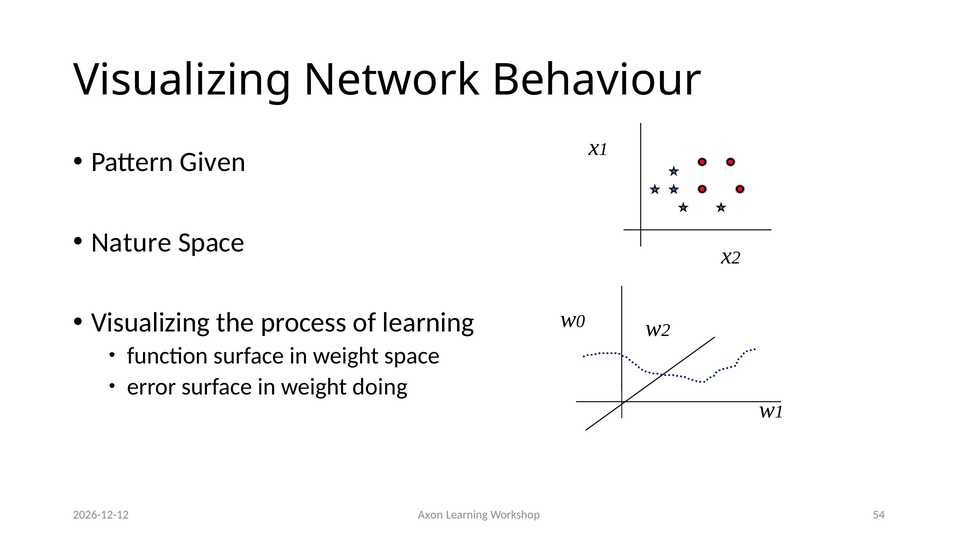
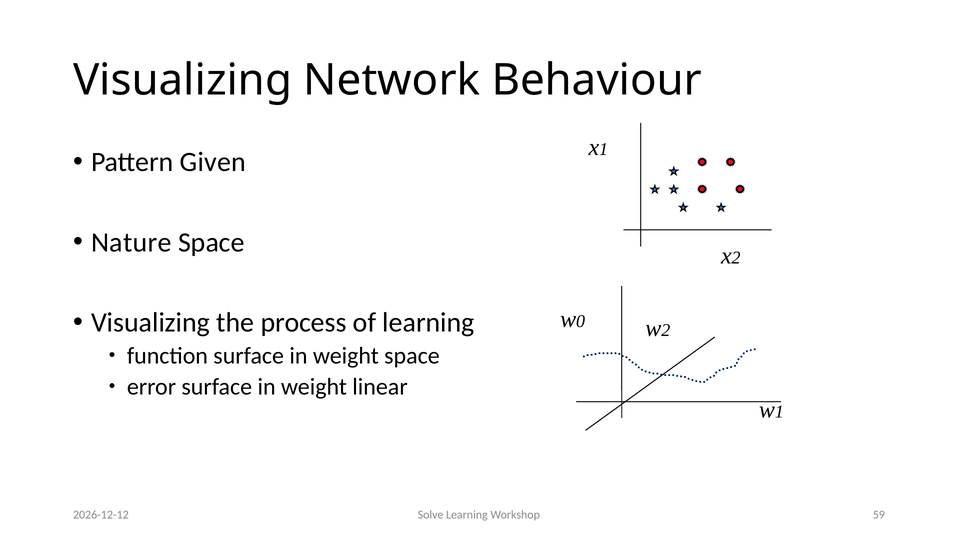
doing: doing -> linear (380, 387)
Axon: Axon -> Solve (431, 514)
54: 54 -> 59 (879, 514)
